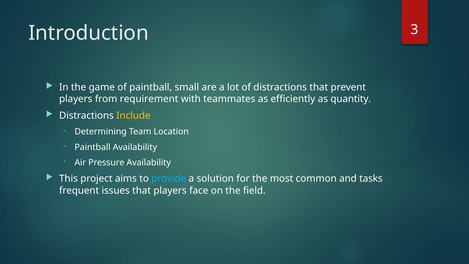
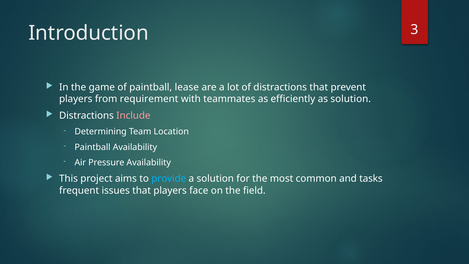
small: small -> lease (187, 87)
as quantity: quantity -> solution (351, 99)
Include colour: yellow -> pink (133, 116)
